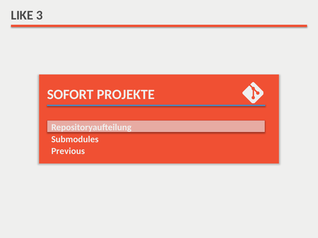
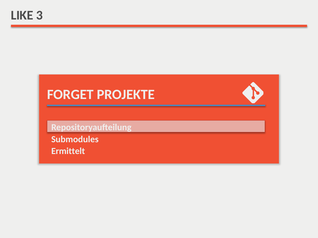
SOFORT: SOFORT -> FORGET (70, 95)
Previous: Previous -> Ermittelt (68, 151)
